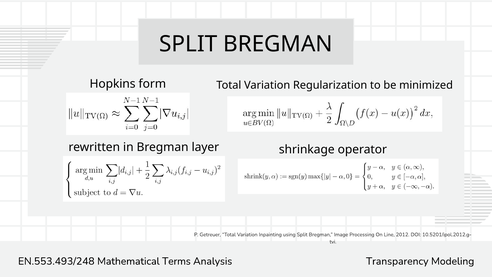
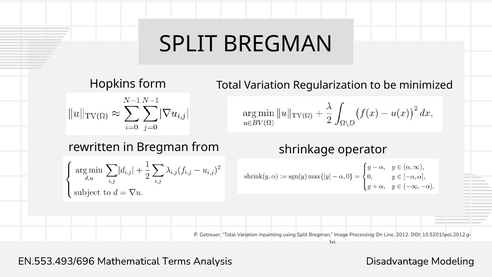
layer: layer -> from (205, 147)
EN.553.493/248: EN.553.493/248 -> EN.553.493/696 (56, 261)
Transparency: Transparency -> Disadvantage (397, 261)
